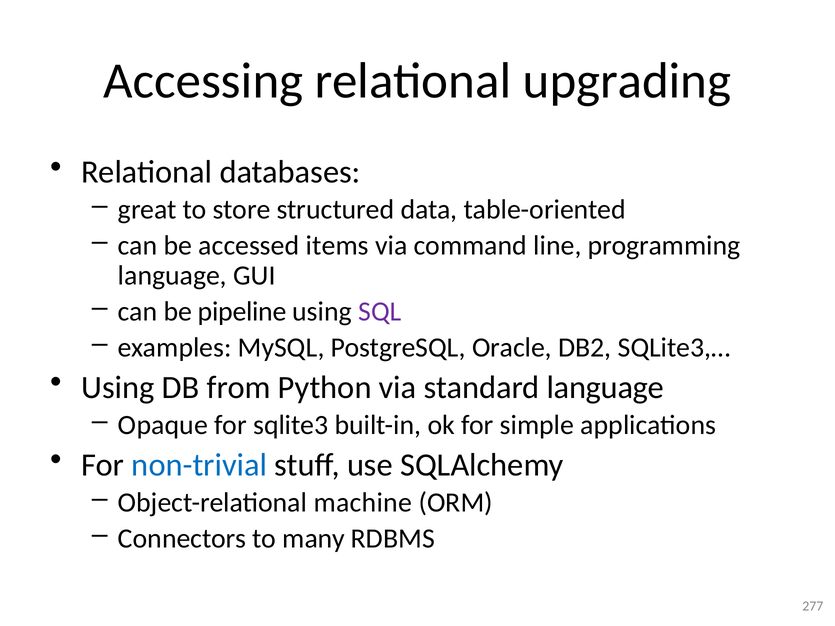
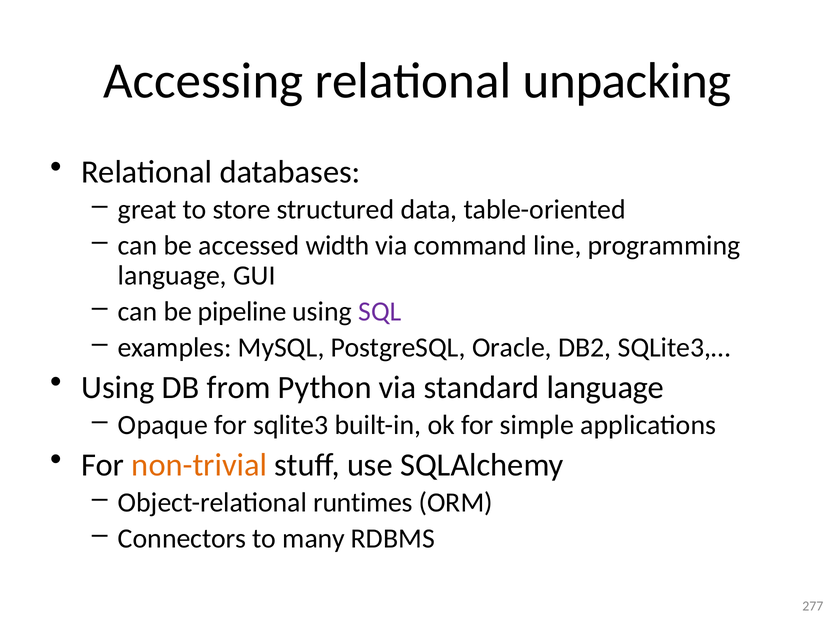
upgrading: upgrading -> unpacking (627, 81)
items: items -> width (337, 246)
non-trivial colour: blue -> orange (199, 465)
machine: machine -> runtimes (363, 503)
